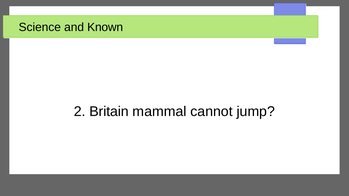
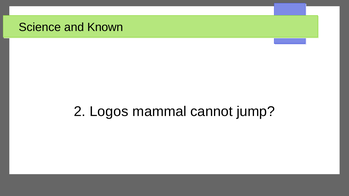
Britain: Britain -> Logos (109, 112)
